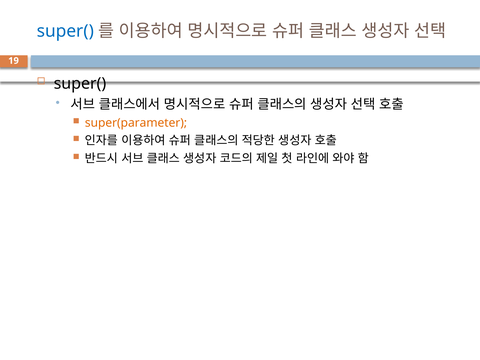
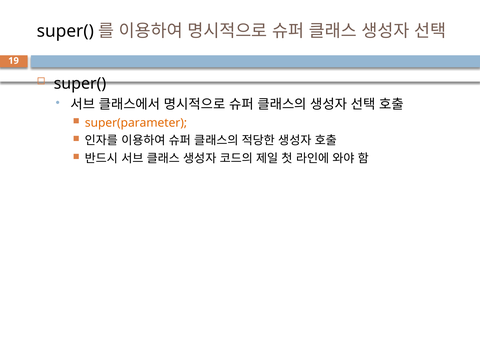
super( colour: blue -> black (65, 31)
